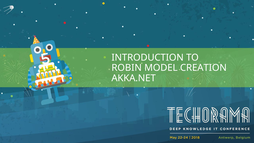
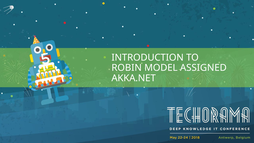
CREATION: CREATION -> ASSIGNED (203, 68)
